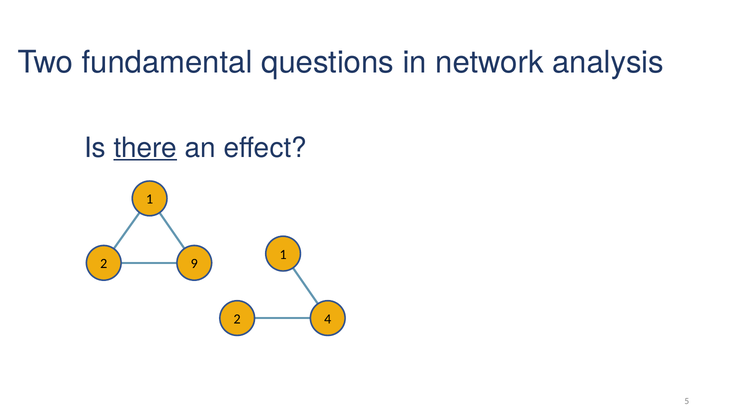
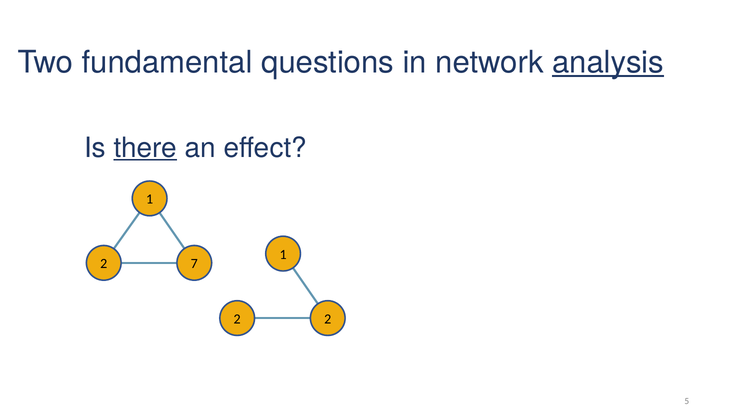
analysis underline: none -> present (608, 63)
9: 9 -> 7 (194, 264)
2 4: 4 -> 2 (328, 319)
